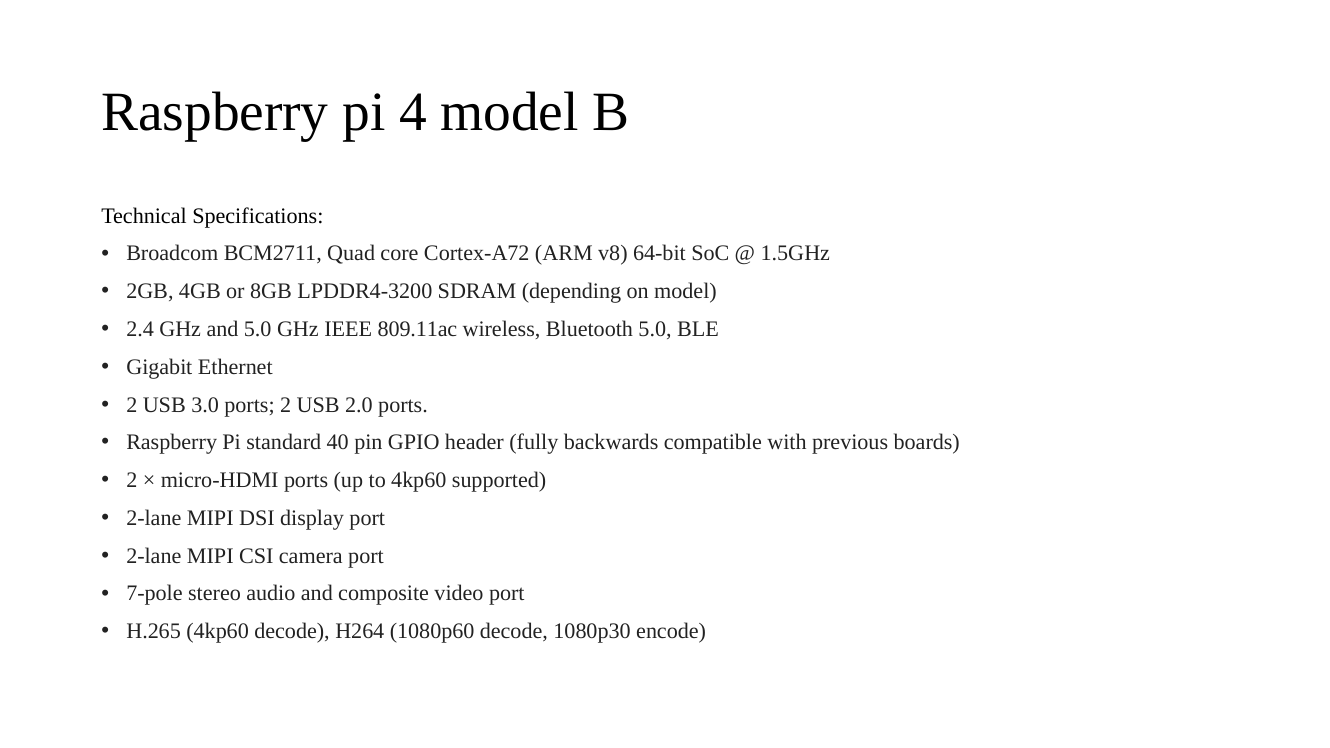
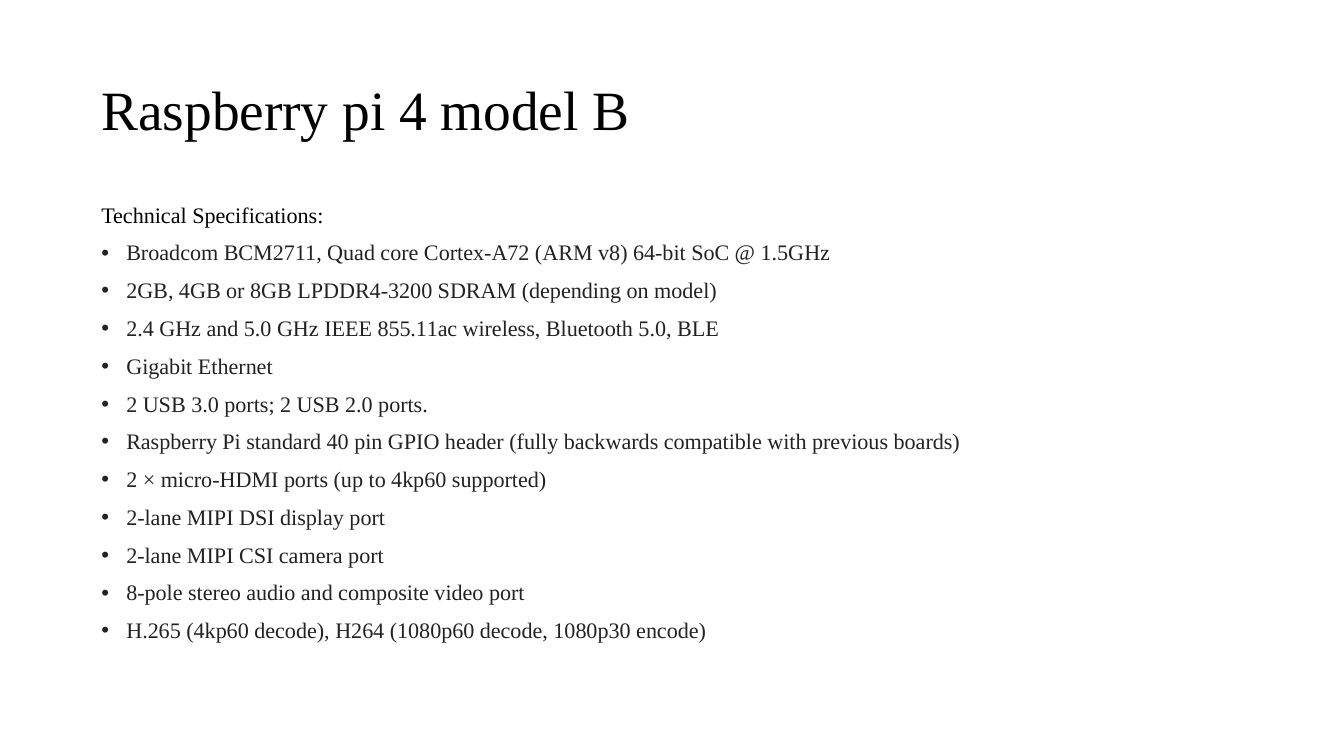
809.11ac: 809.11ac -> 855.11ac (417, 329)
7-pole: 7-pole -> 8-pole (154, 594)
